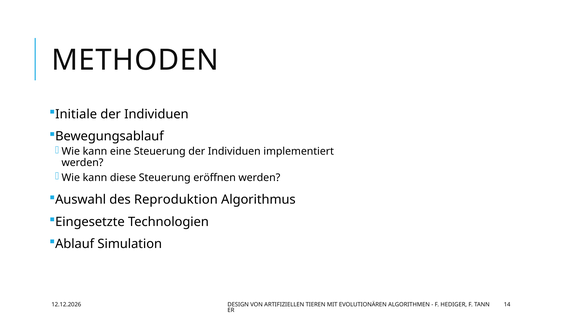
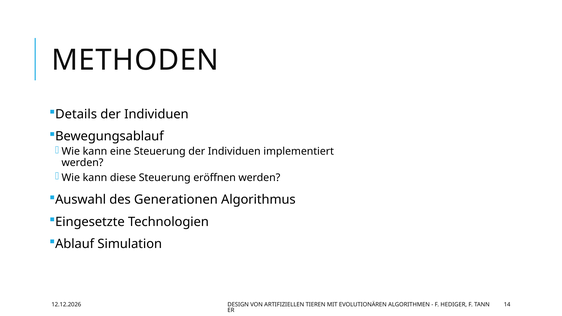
Initiale: Initiale -> Details (76, 114)
Reproduktion: Reproduktion -> Generationen (176, 200)
